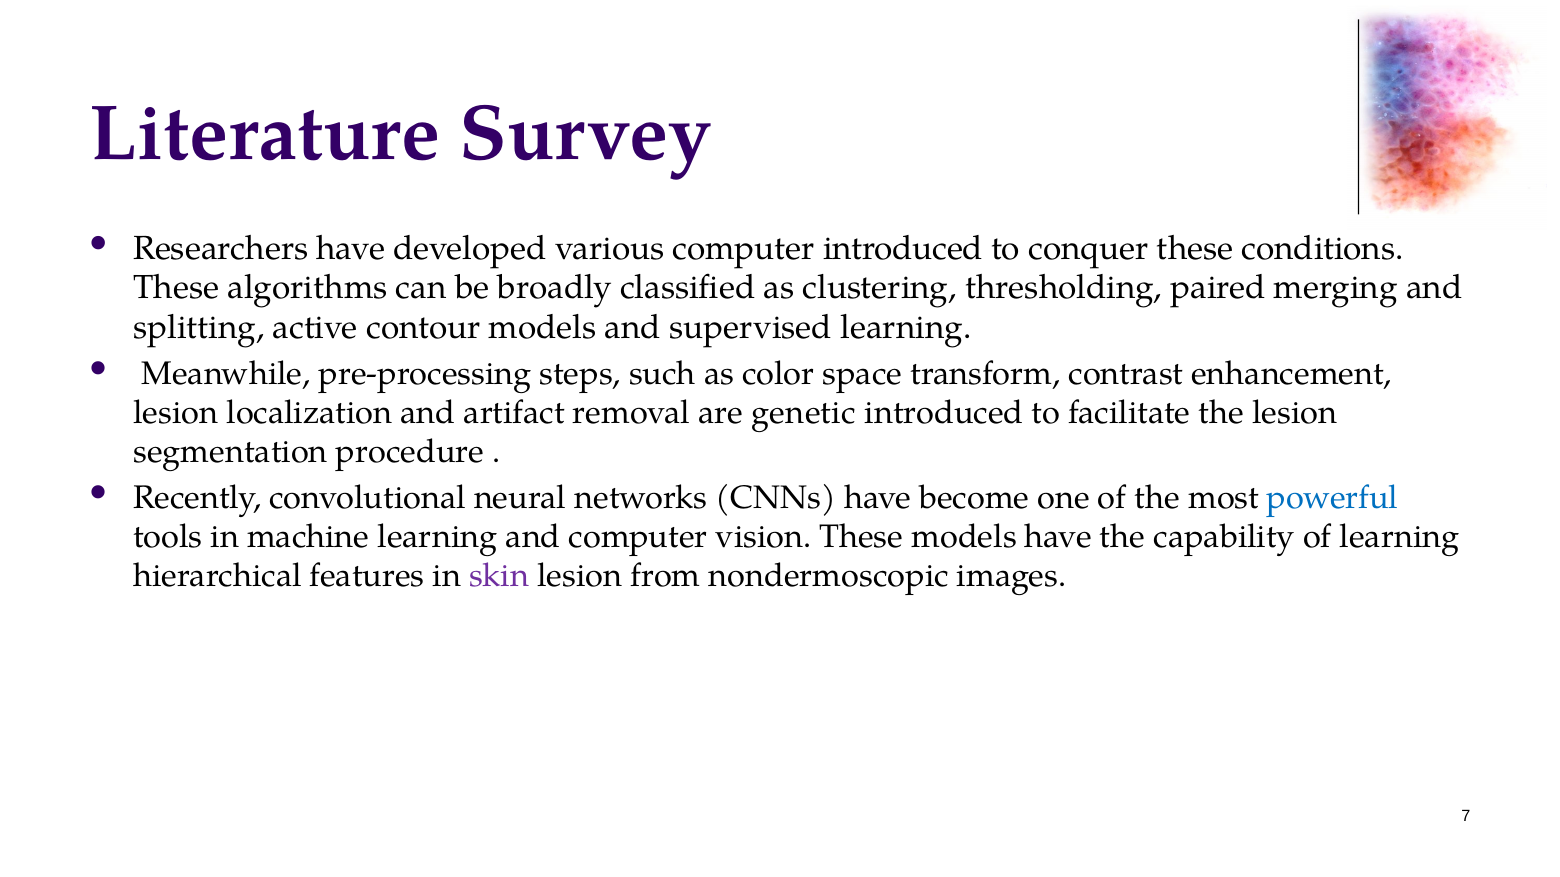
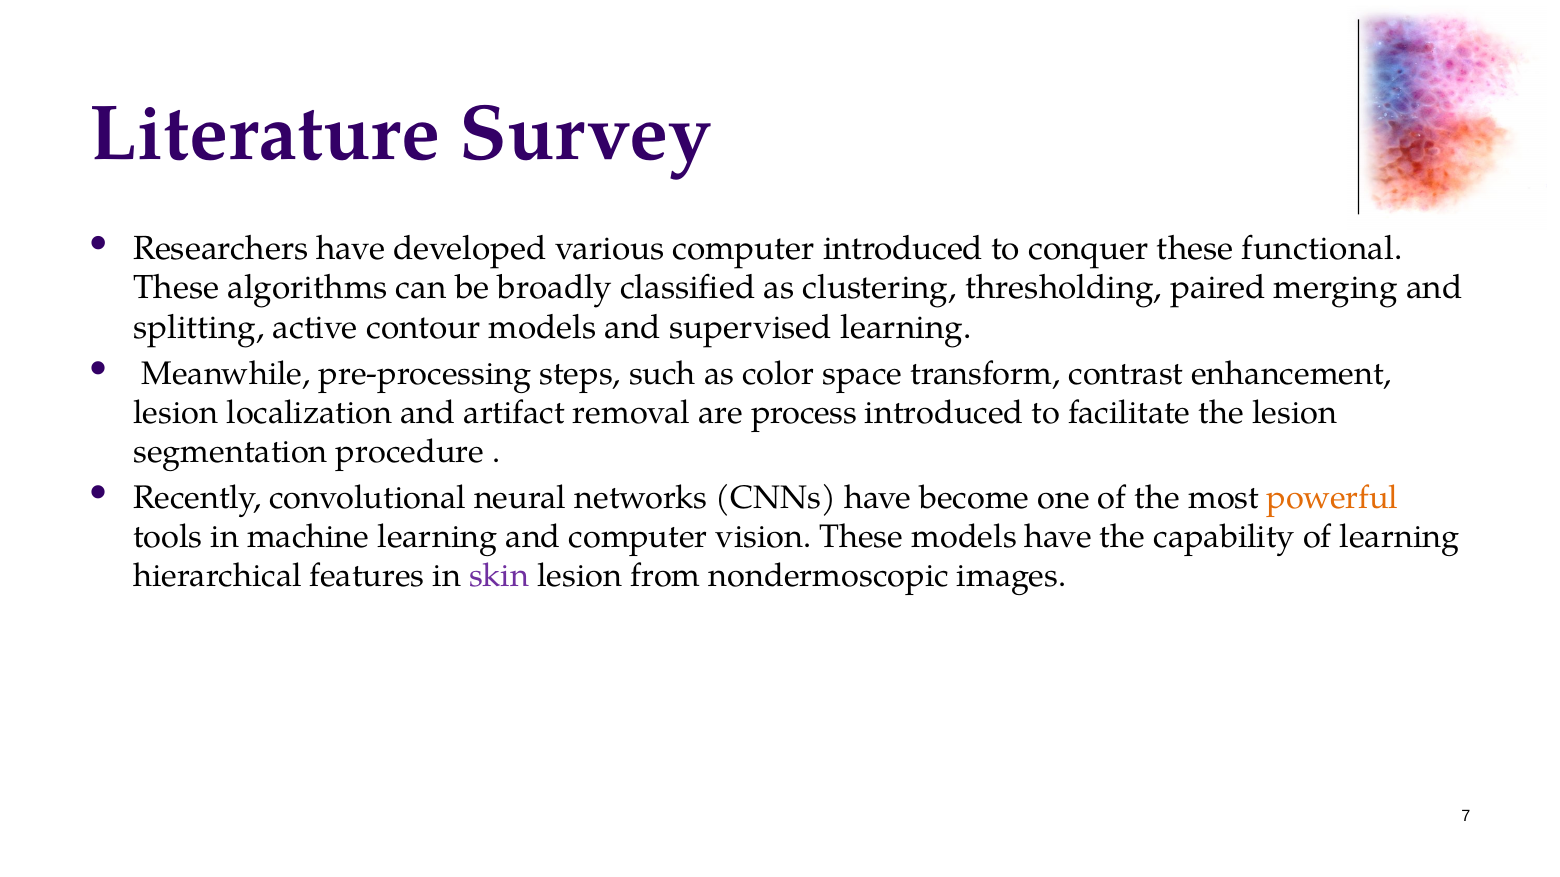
conditions: conditions -> functional (1323, 248)
genetic: genetic -> process (804, 413)
powerful colour: blue -> orange (1332, 498)
